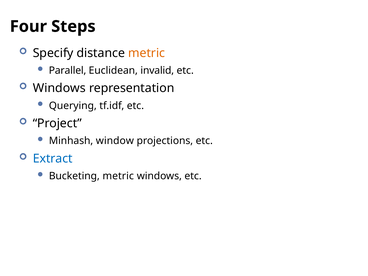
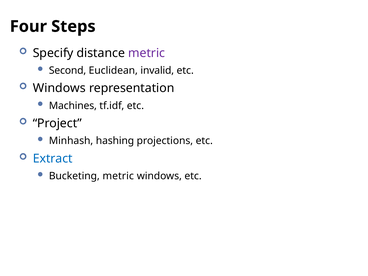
metric colour: orange -> purple (147, 53)
Parallel: Parallel -> Second (68, 70)
Querying: Querying -> Machines (73, 106)
window: window -> hashing (115, 141)
